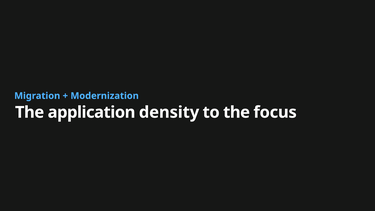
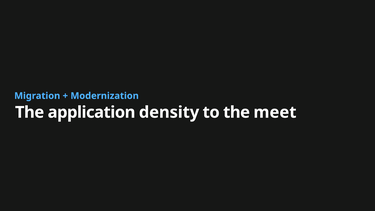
focus: focus -> meet (275, 112)
